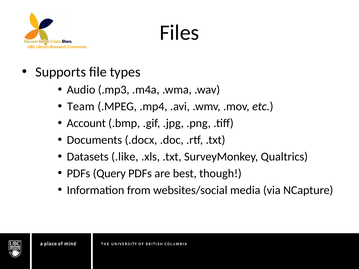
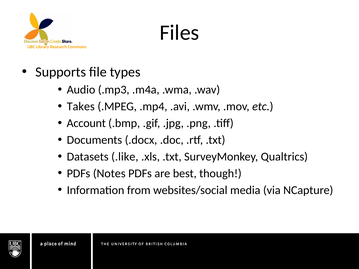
Team: Team -> Takes (81, 107)
Query: Query -> Notes (109, 174)
